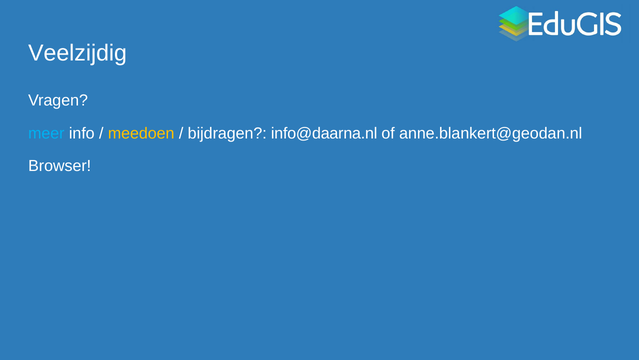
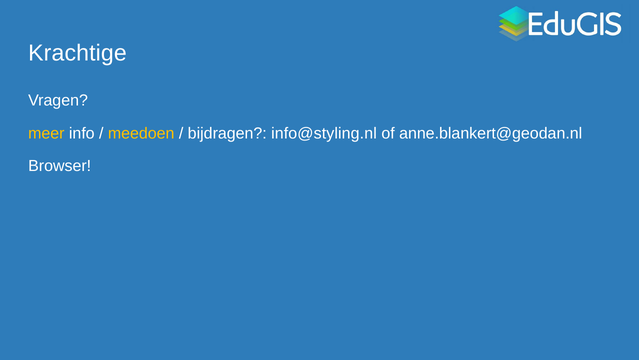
Veelzijdig: Veelzijdig -> Krachtige (77, 53)
meer colour: light blue -> yellow (46, 133)
info@daarna.nl: info@daarna.nl -> info@styling.nl (324, 133)
